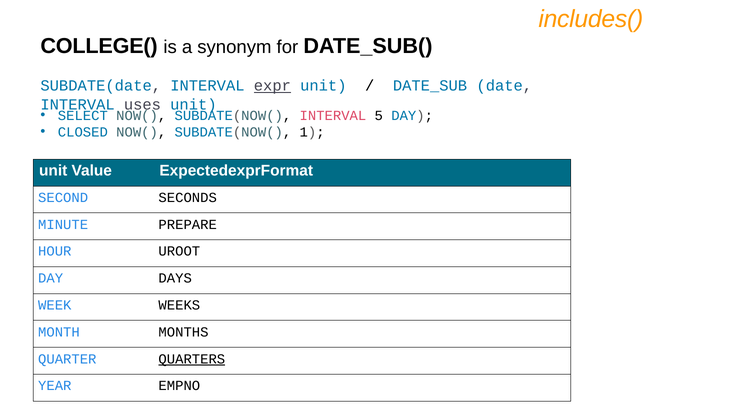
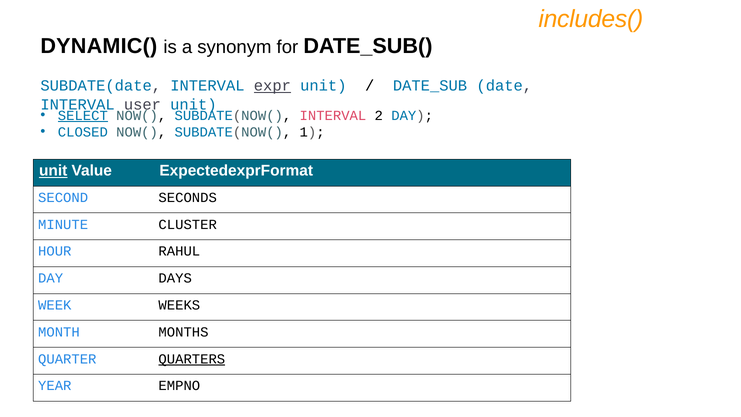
COLLEGE(: COLLEGE( -> DYNAMIC( (99, 46)
uses: uses -> user (142, 104)
SELECT underline: none -> present (83, 115)
5: 5 -> 2 (379, 115)
unit underline: none -> present (53, 171)
PREPARE: PREPARE -> CLUSTER (188, 224)
UROOT: UROOT -> RAHUL (179, 251)
